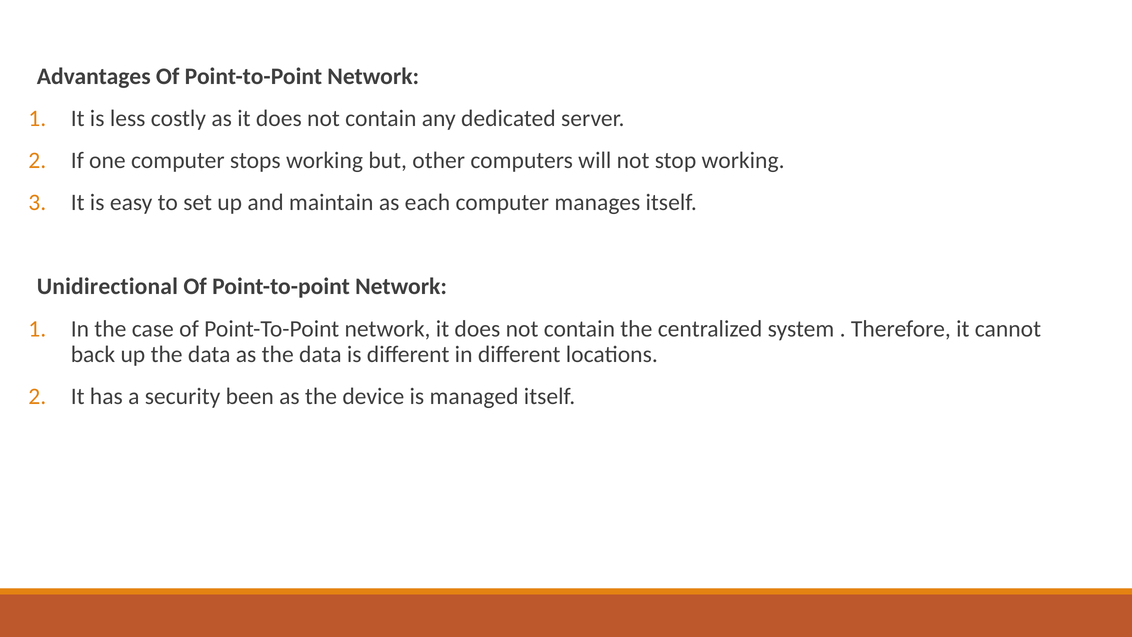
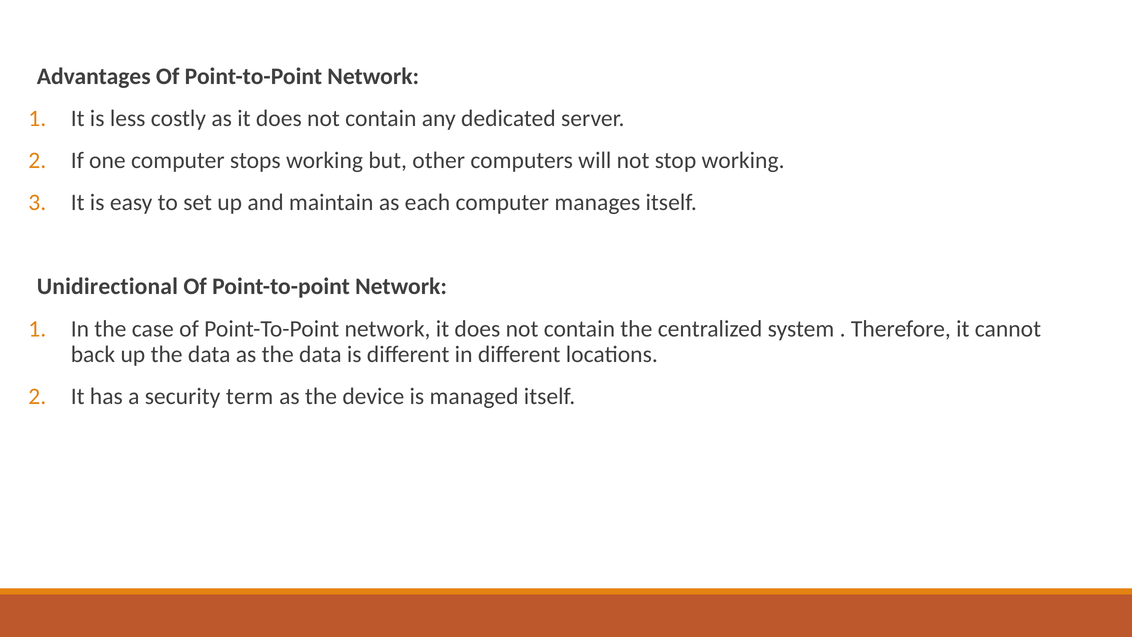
been: been -> term (250, 396)
